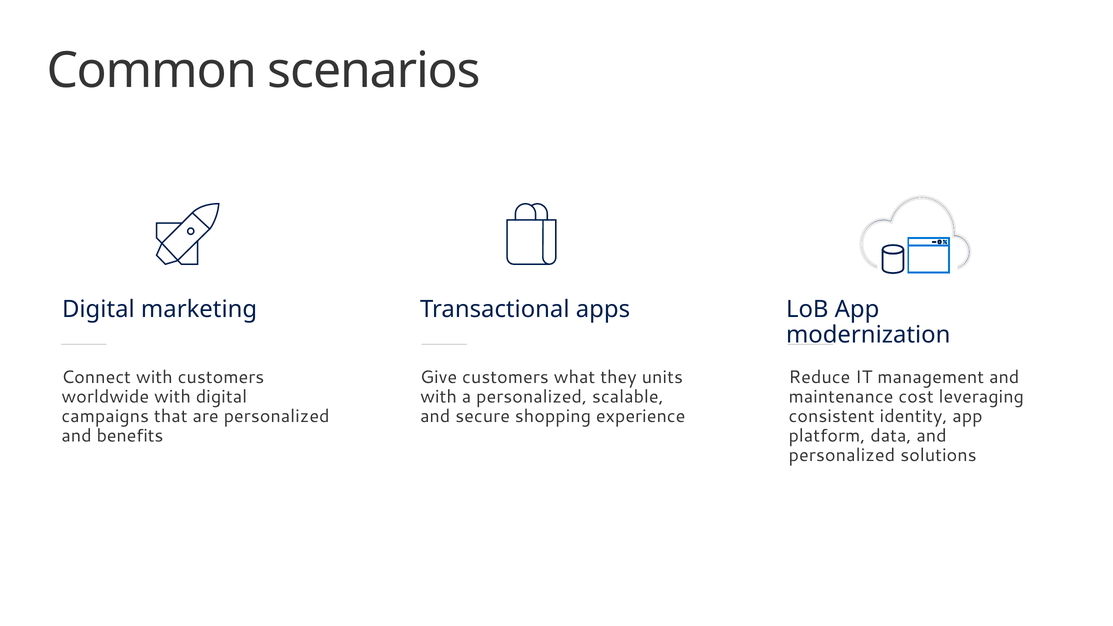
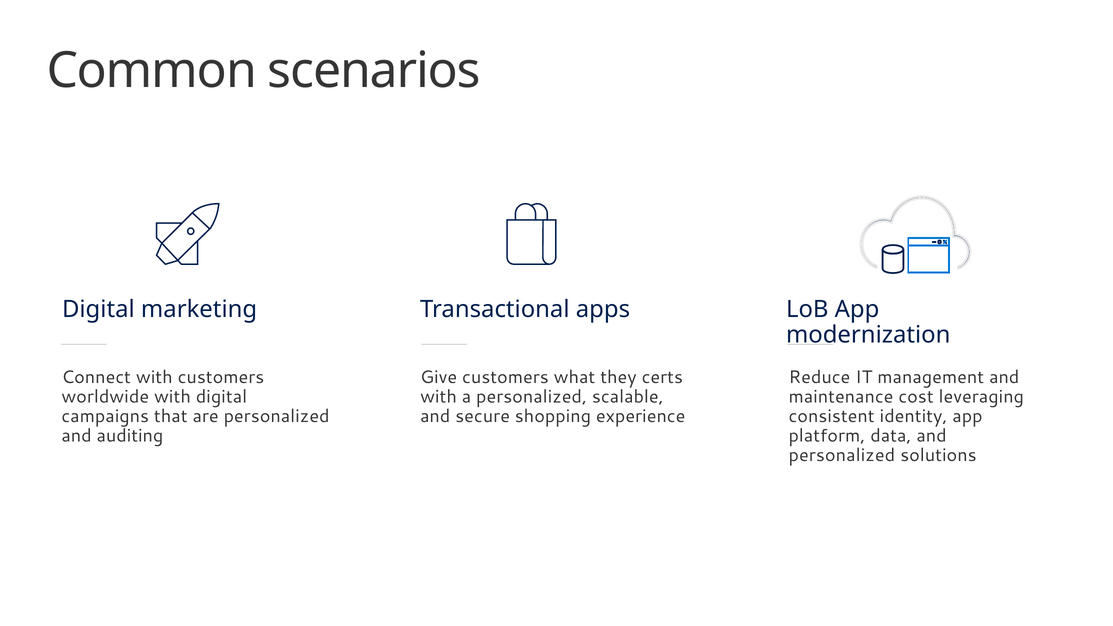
units: units -> certs (662, 377)
benefits: benefits -> auditing (130, 436)
